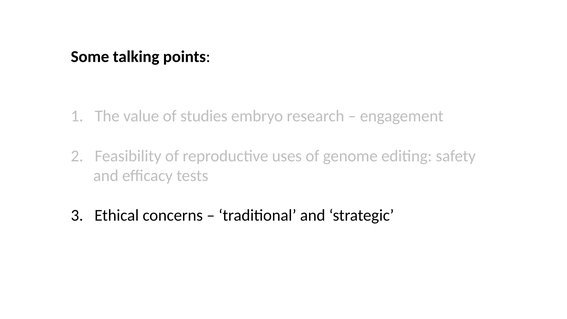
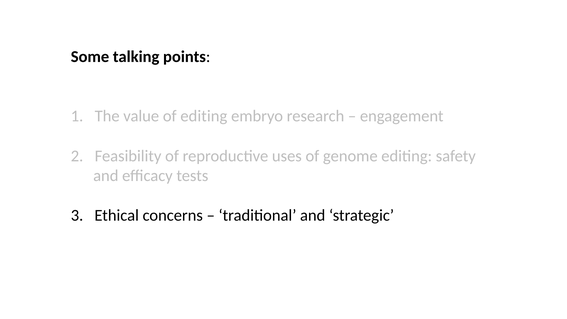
of studies: studies -> editing (204, 116)
